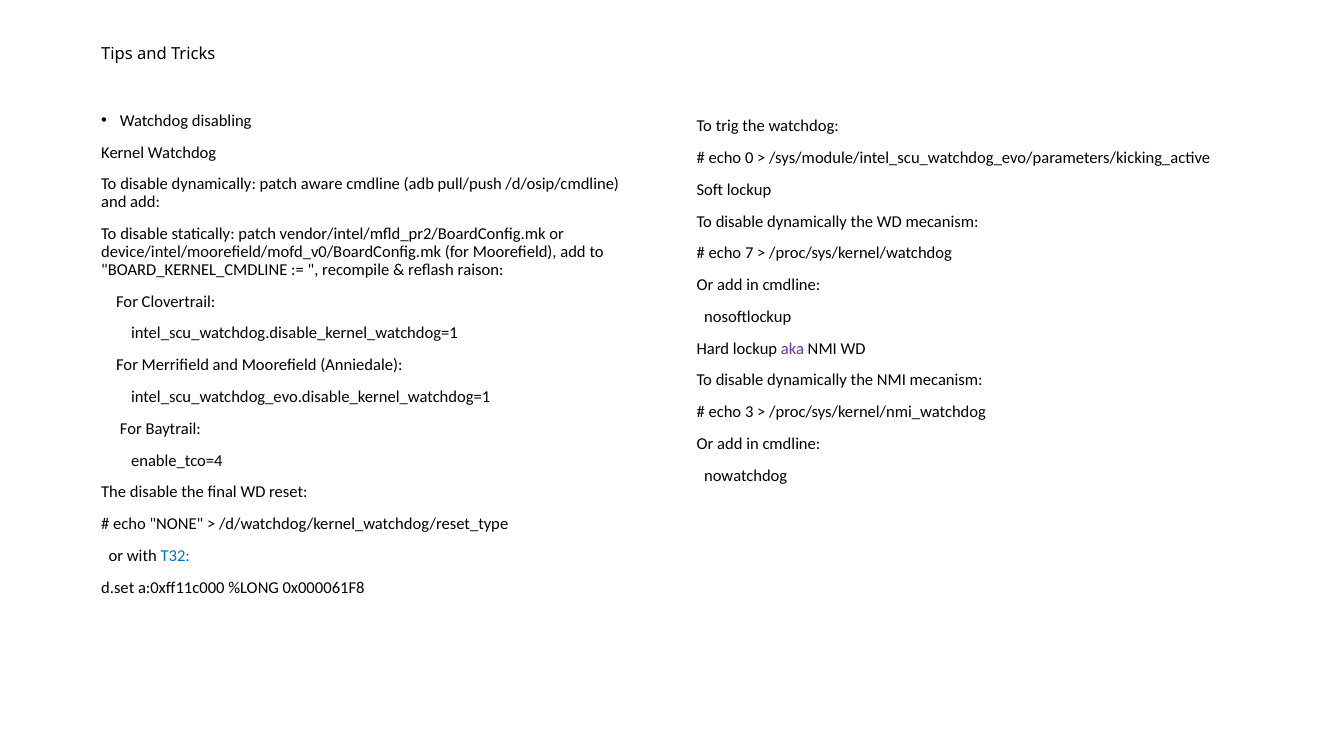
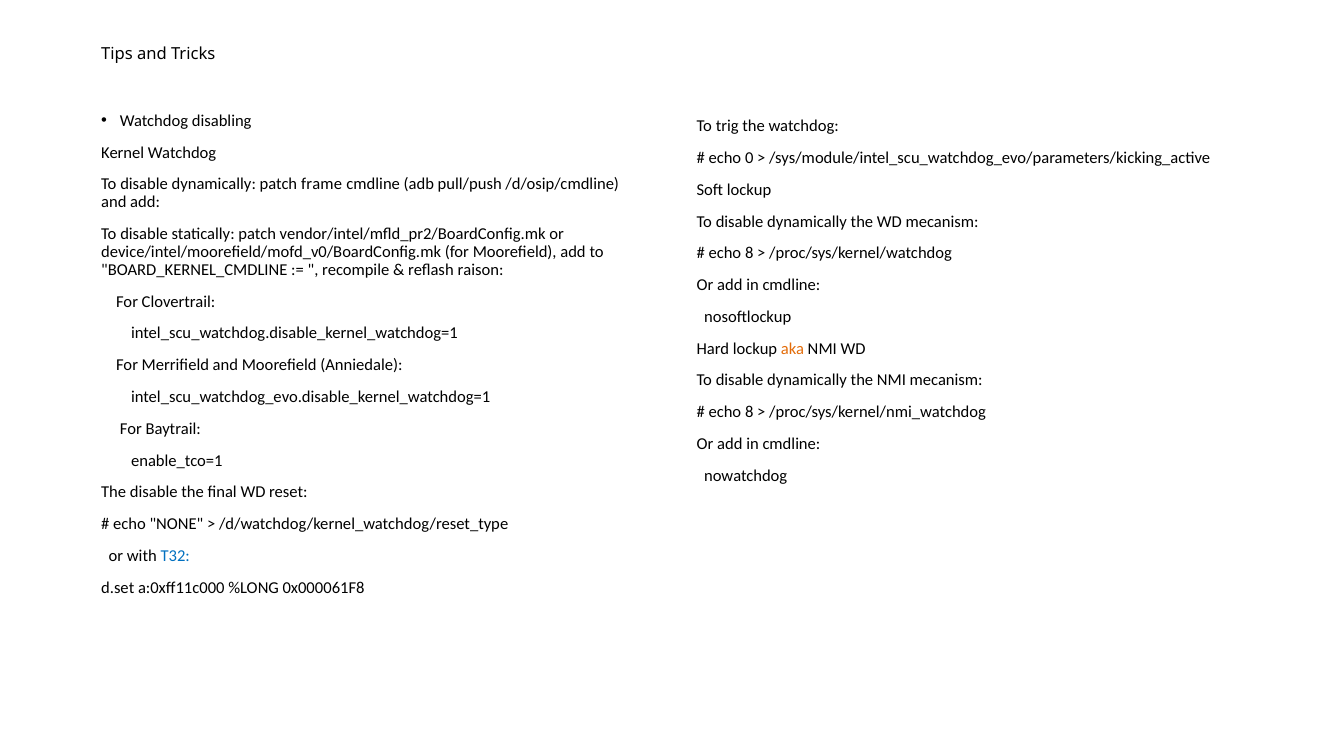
aware: aware -> frame (322, 184)
7: 7 -> 8 (749, 253)
aka colour: purple -> orange (793, 349)
3: 3 -> 8 (749, 412)
enable_tco=4: enable_tco=4 -> enable_tco=1 (177, 461)
